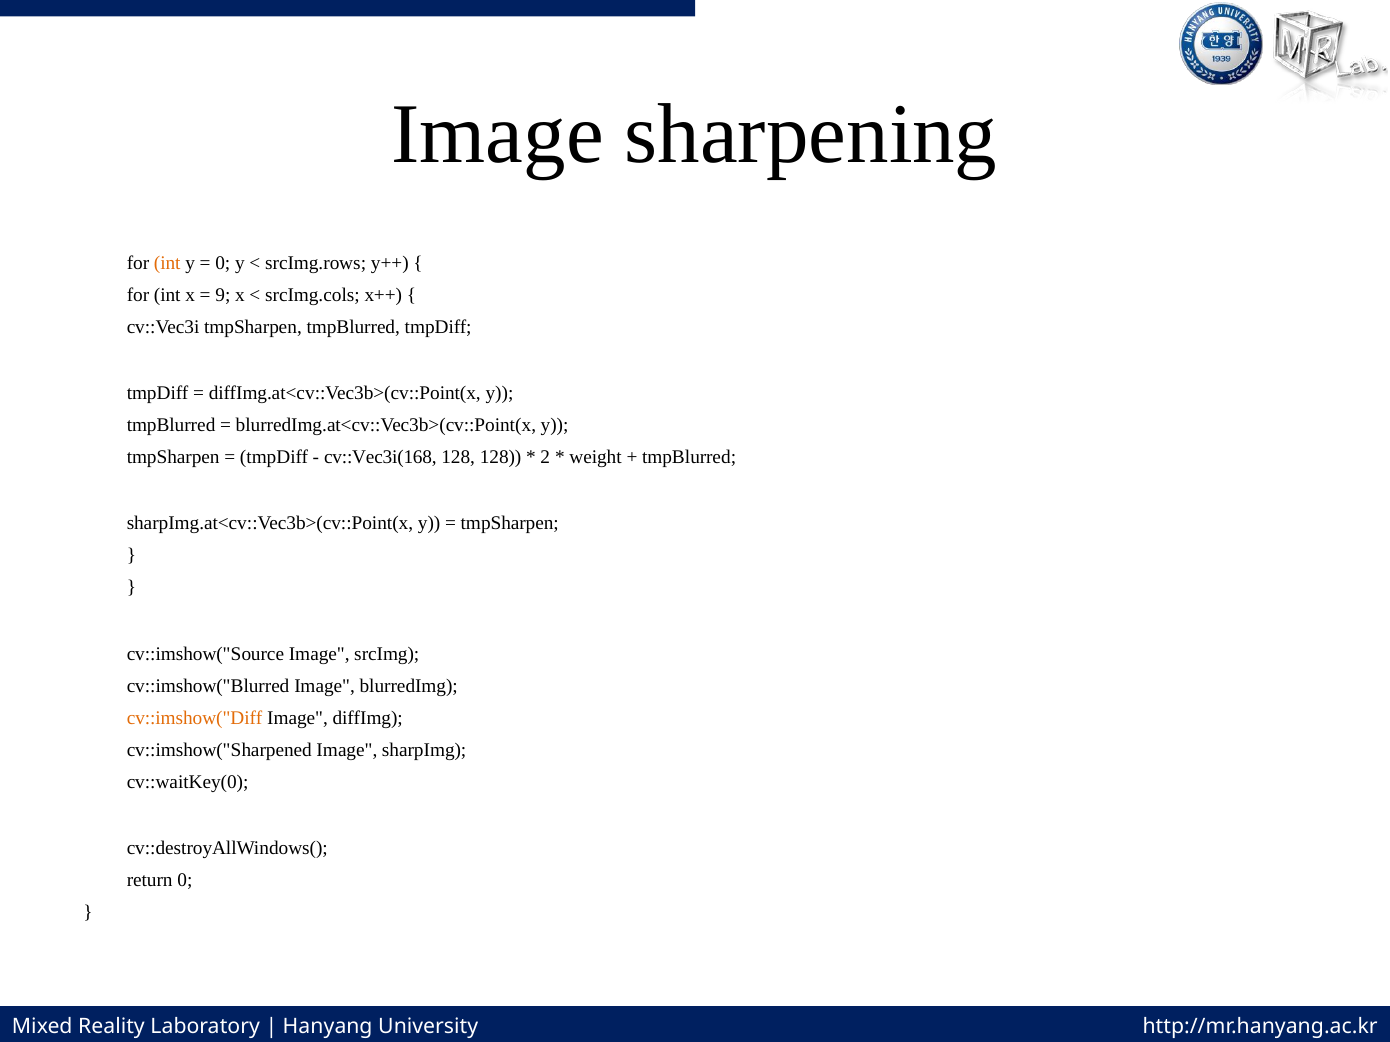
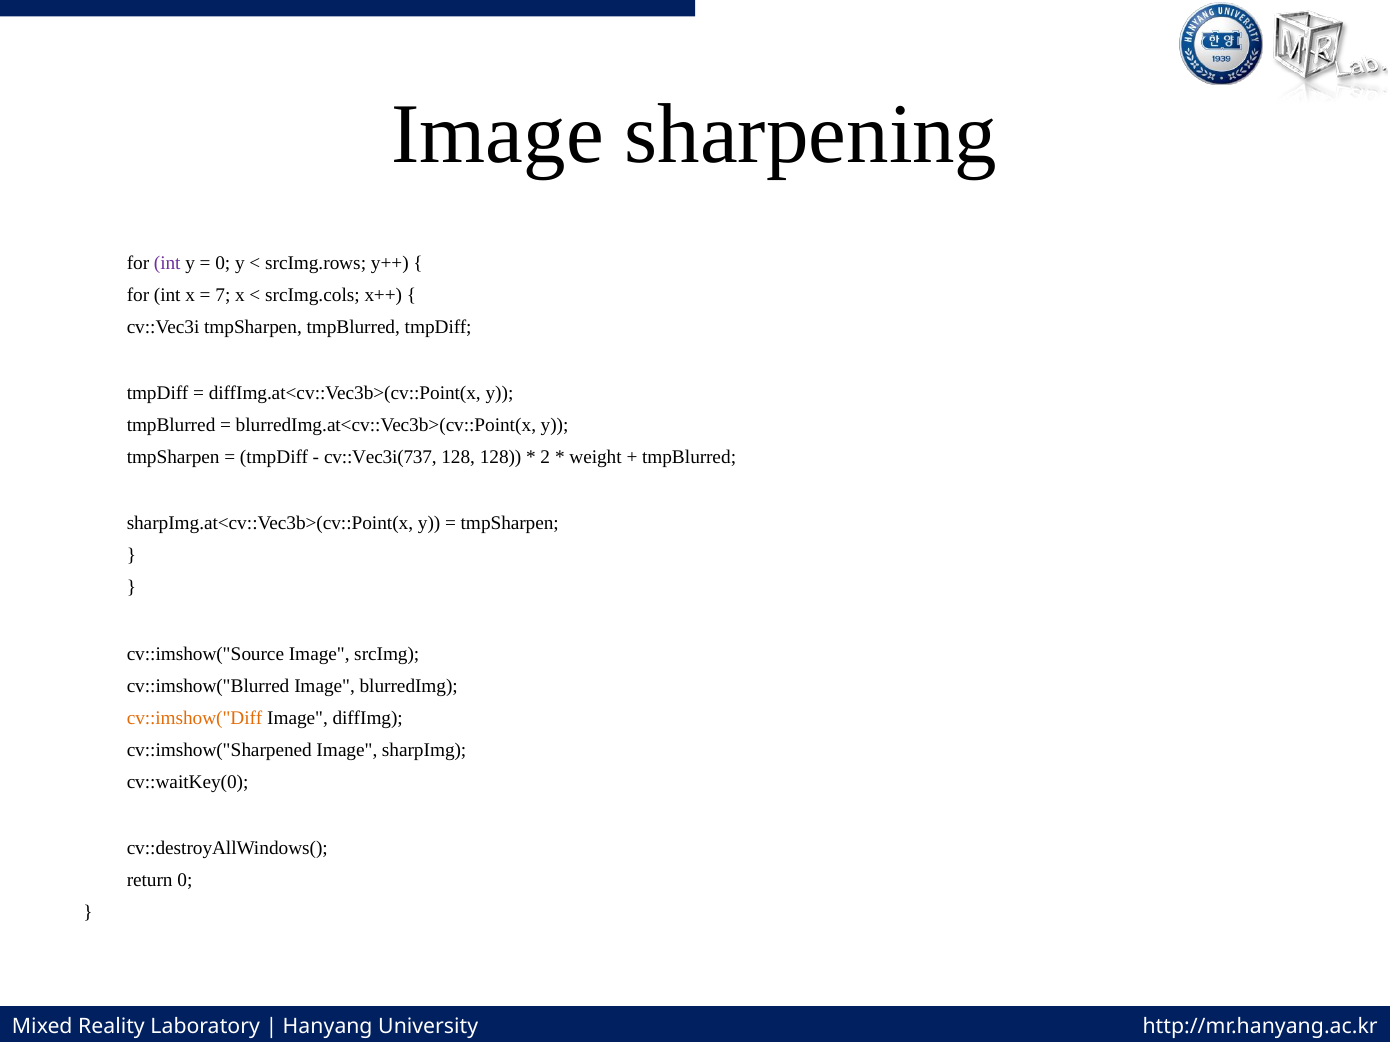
int colour: orange -> purple (167, 263)
9: 9 -> 7 (223, 295)
cv::Vec3i(168: cv::Vec3i(168 -> cv::Vec3i(737 (380, 458)
